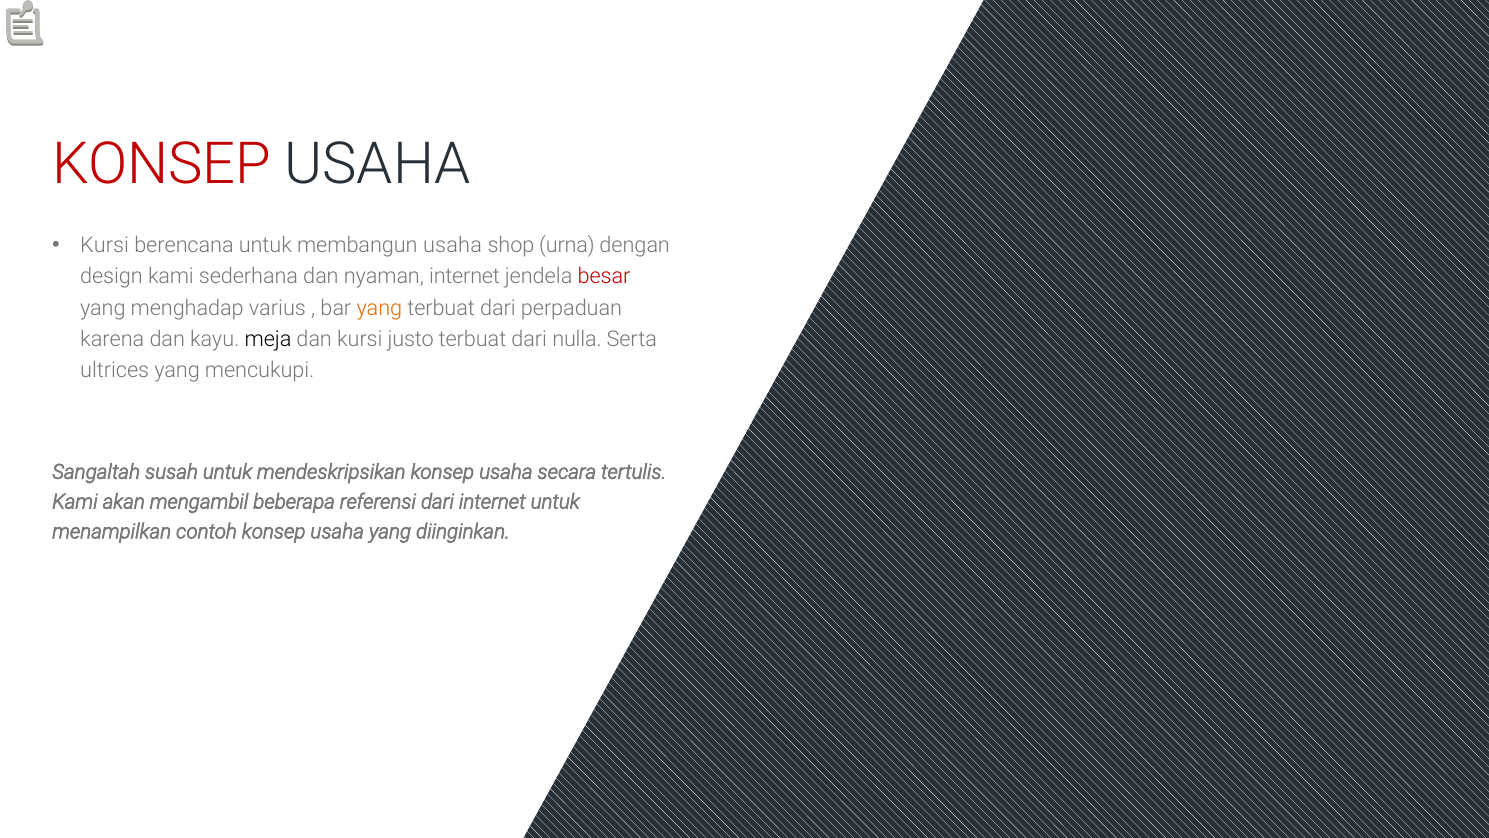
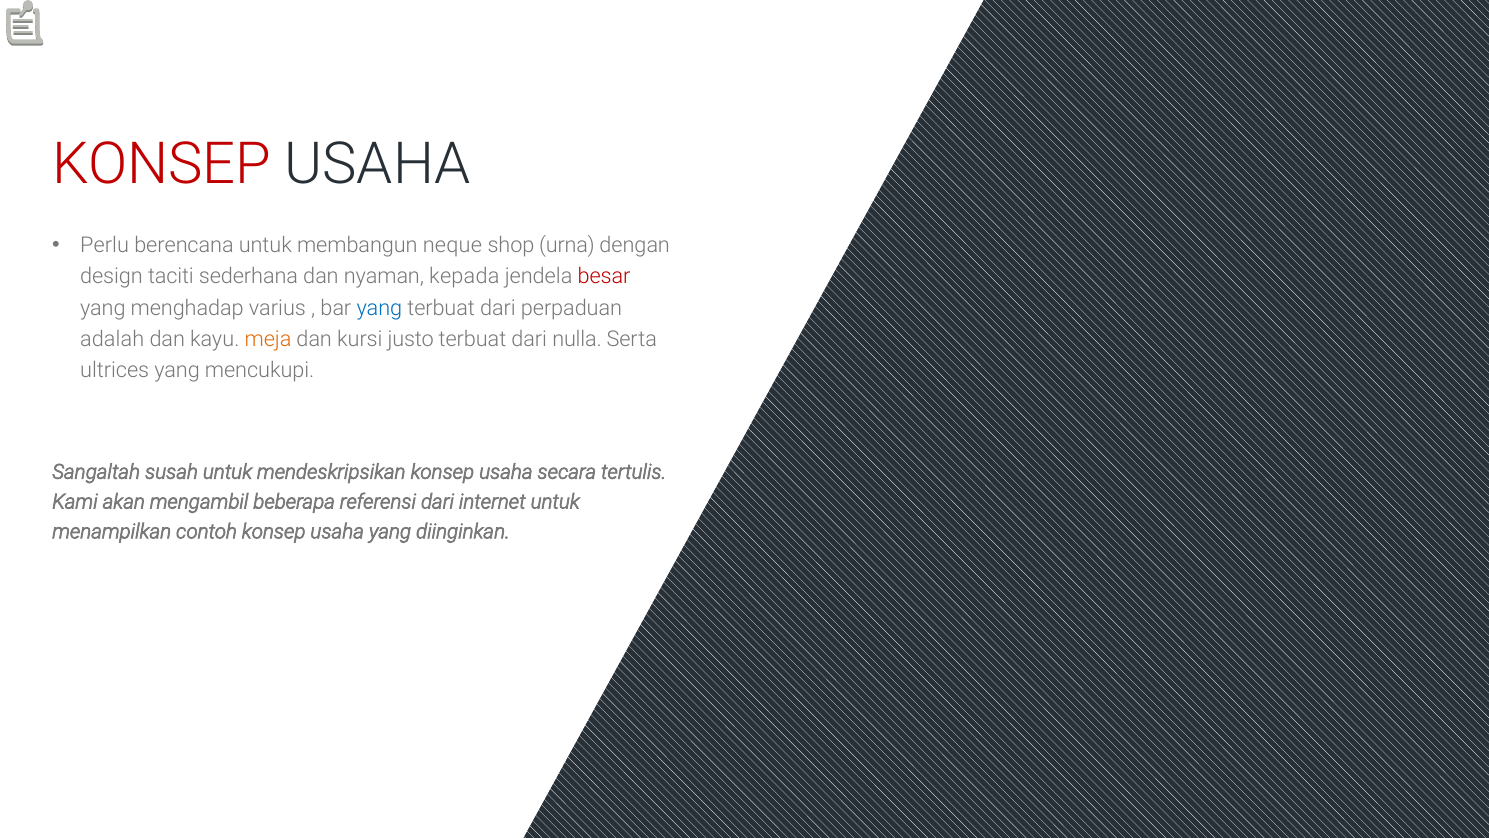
Kursi: Kursi -> Perlu (105, 246)
membangun usaha: usaha -> neque (452, 246)
design kami: kami -> taciti (171, 277)
nyaman internet: internet -> kepada (464, 277)
yang colour: orange -> blue (379, 308)
karena: karena -> adalah (112, 339)
meja colour: black -> orange (268, 339)
